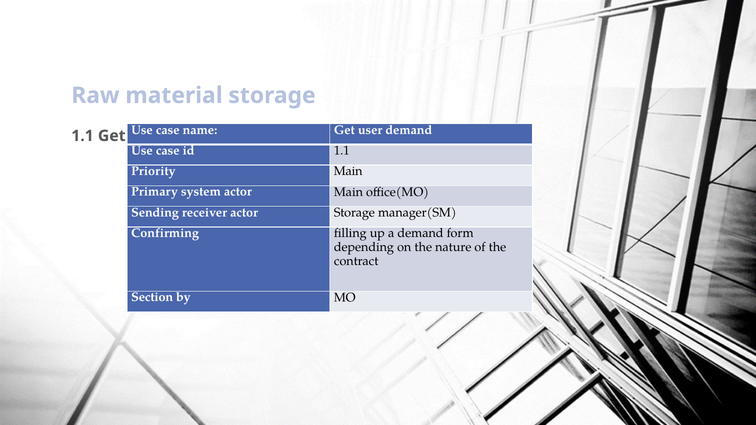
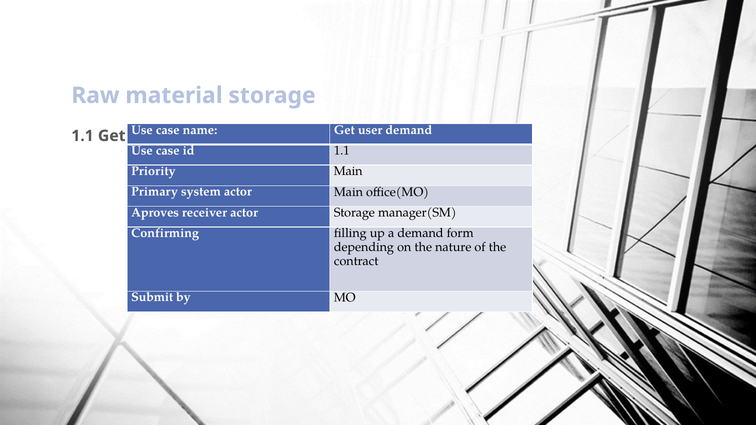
Sending: Sending -> Aproves (155, 213)
Section: Section -> Submit (152, 298)
